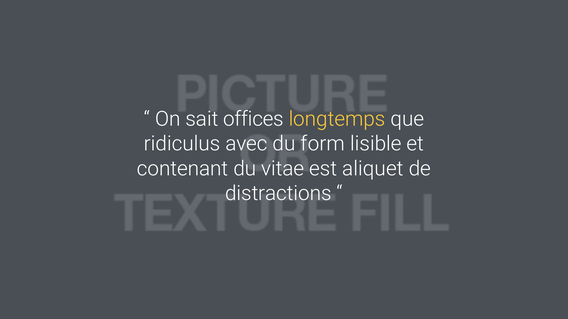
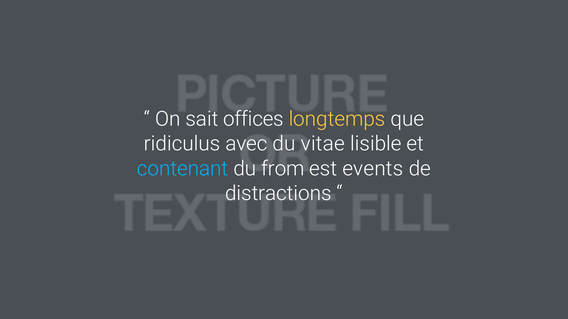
form: form -> vitae (323, 144)
contenant colour: white -> light blue (183, 169)
vitae: vitae -> from (283, 169)
aliquet: aliquet -> events (373, 169)
